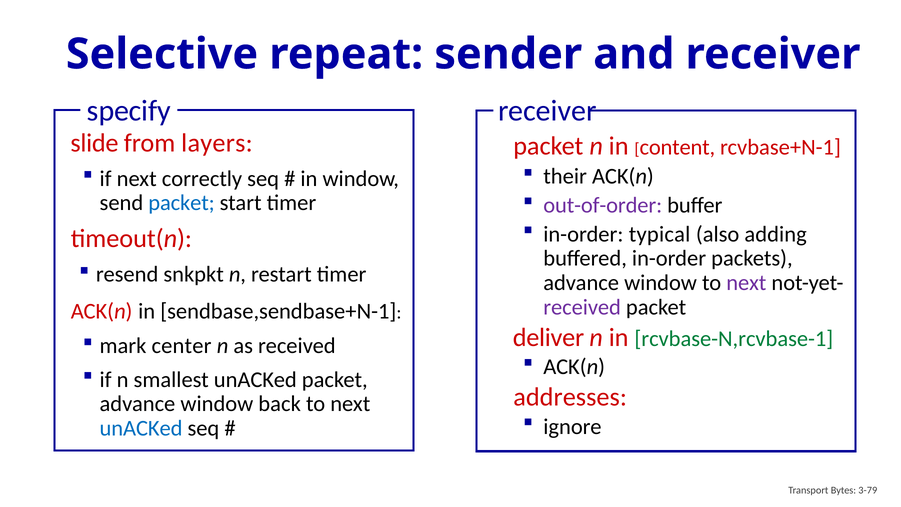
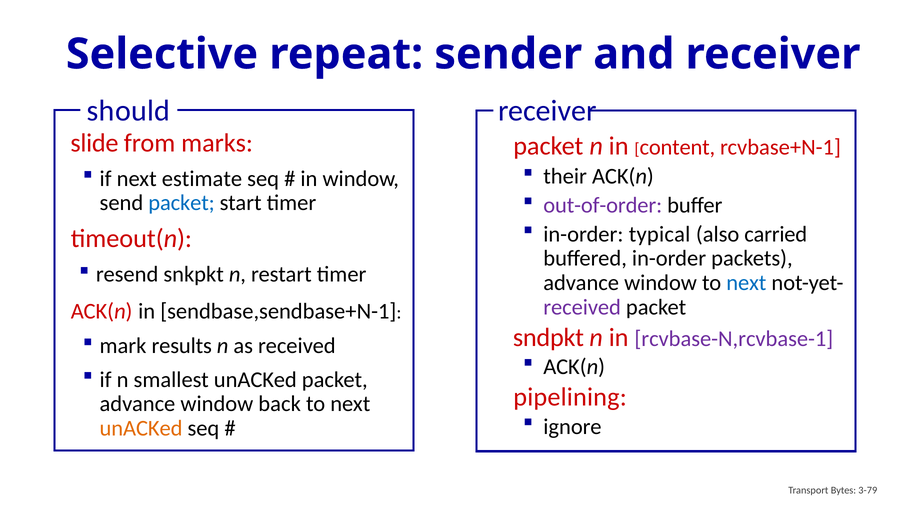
specify: specify -> should (129, 111)
layers: layers -> marks (217, 143)
correctly: correctly -> estimate (202, 179)
adding: adding -> carried (776, 234)
next colour: purple -> blue (746, 283)
deliver: deliver -> sndpkt (548, 337)
rcvbase-N,rcvbase-1 colour: green -> purple (734, 339)
center: center -> results (182, 346)
addresses: addresses -> pipelining (570, 397)
unACKed colour: blue -> orange (141, 428)
